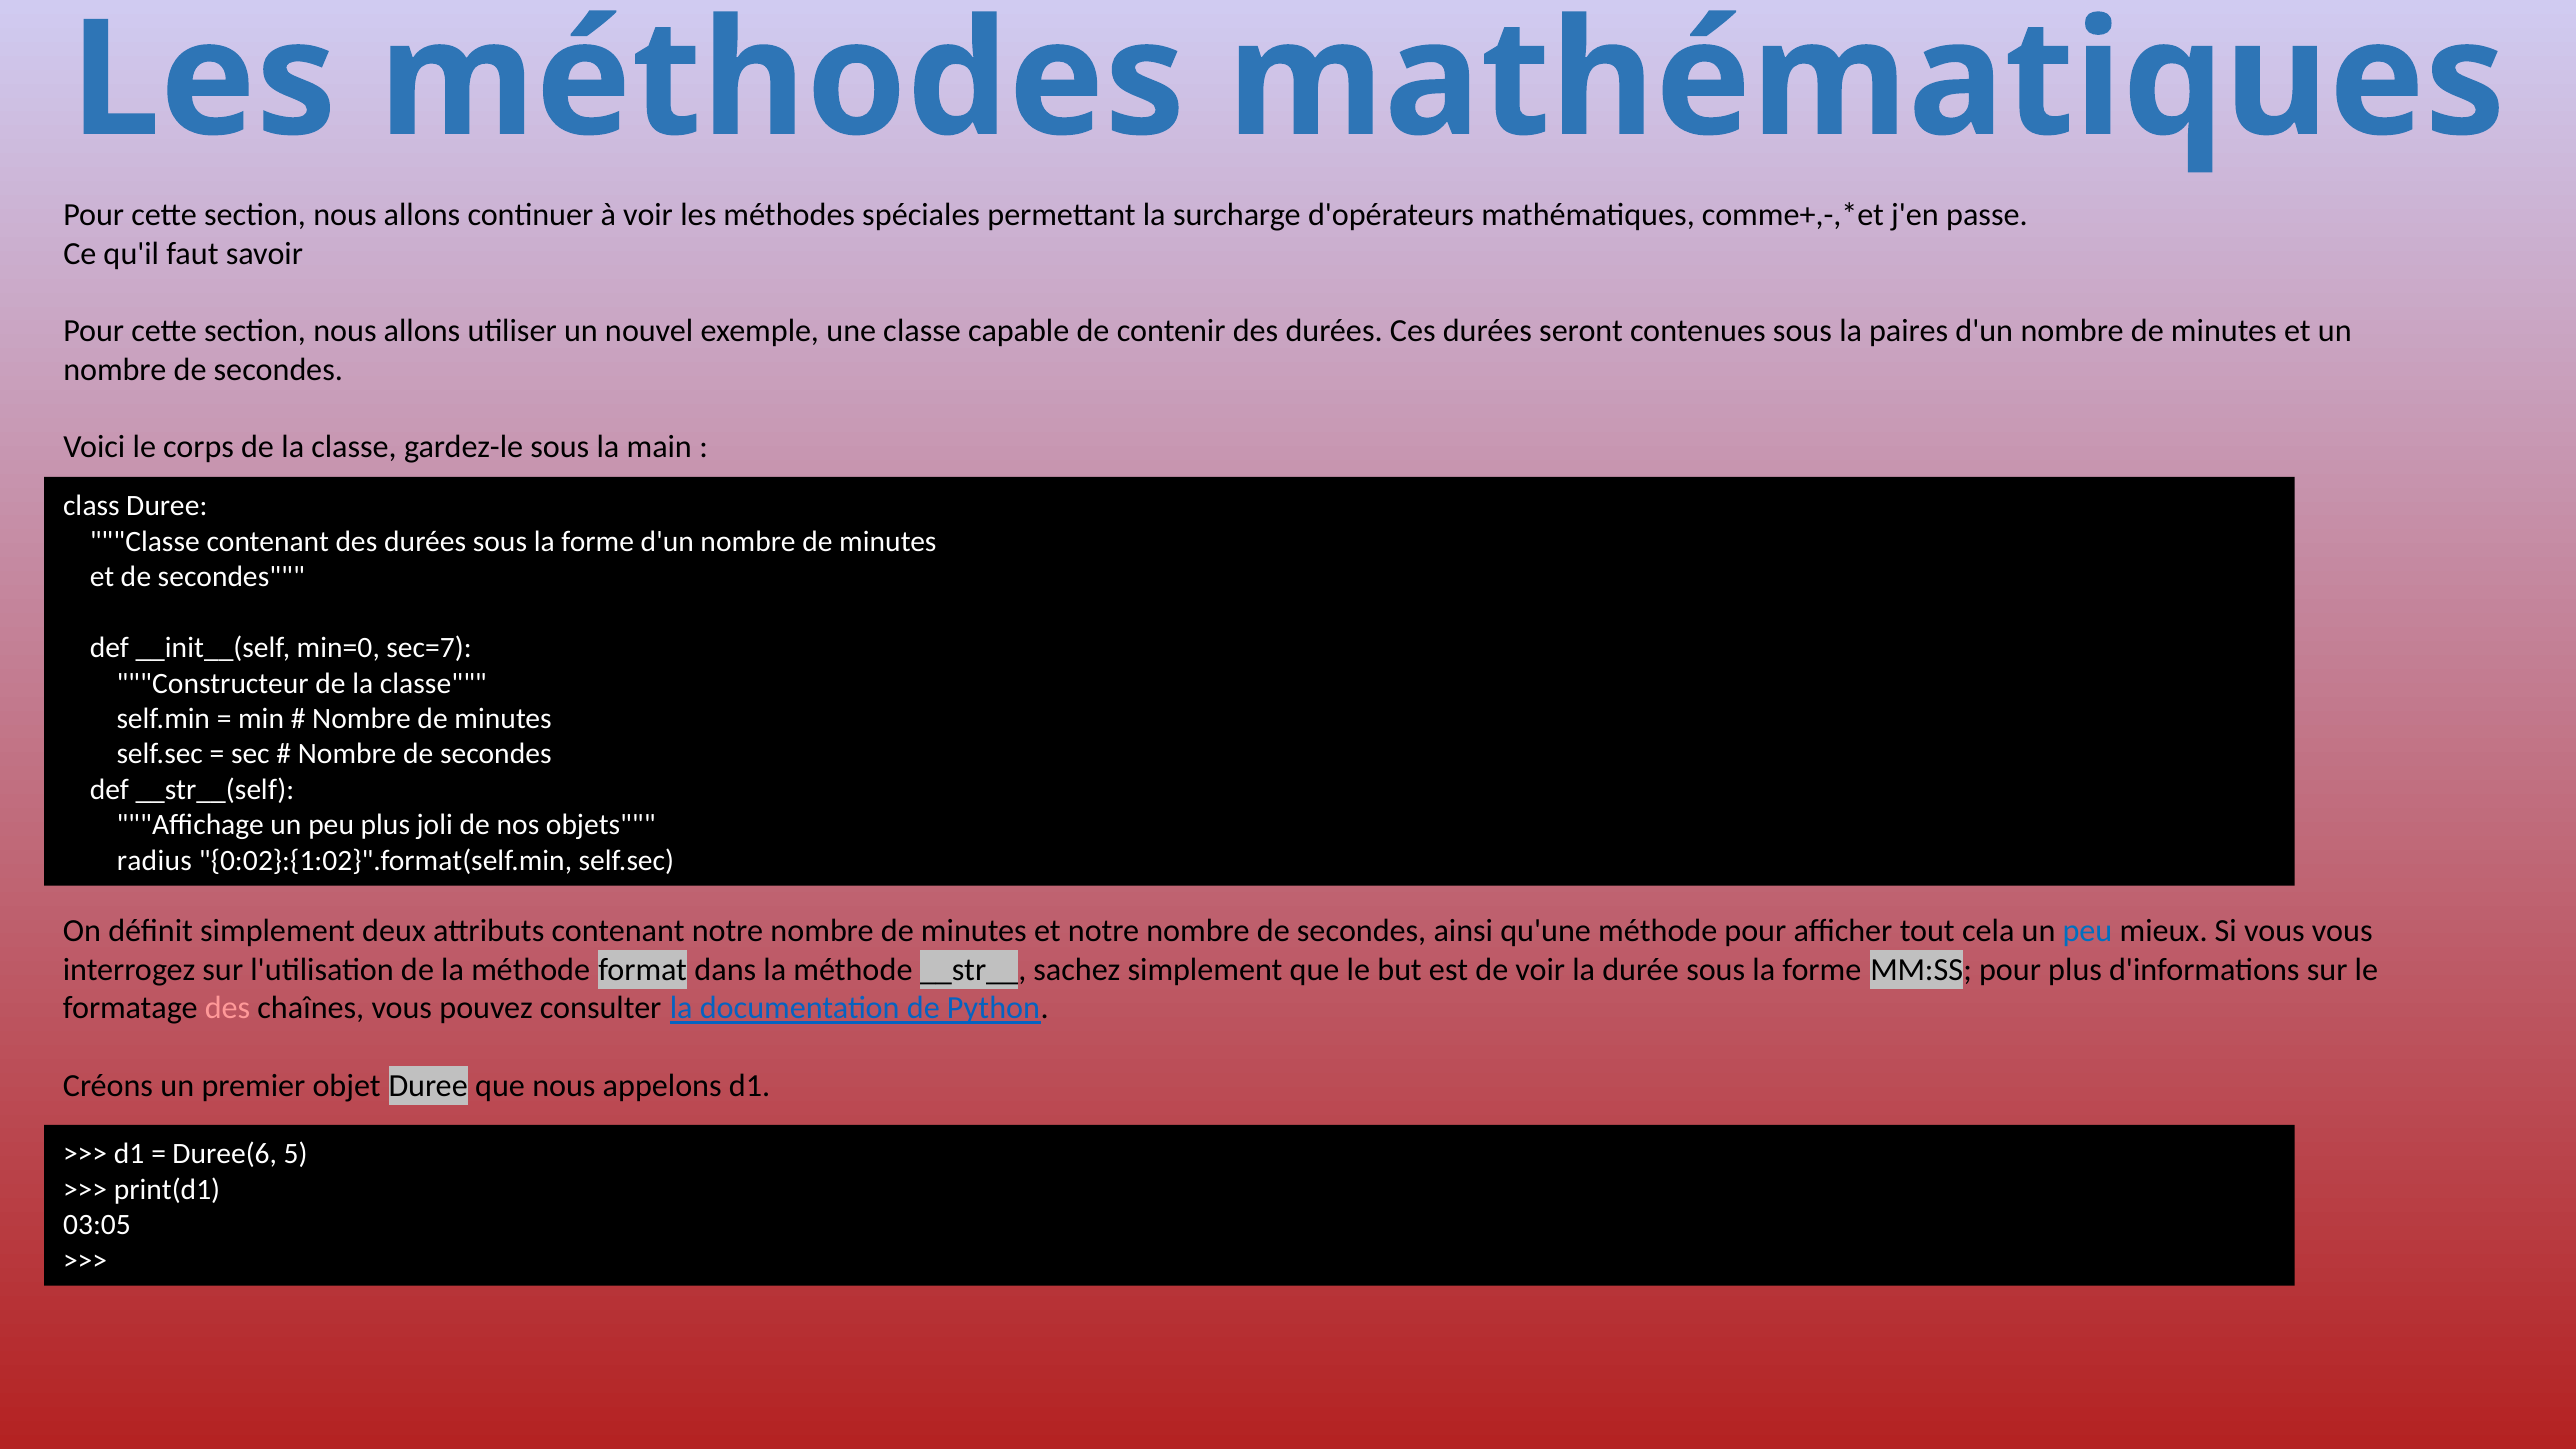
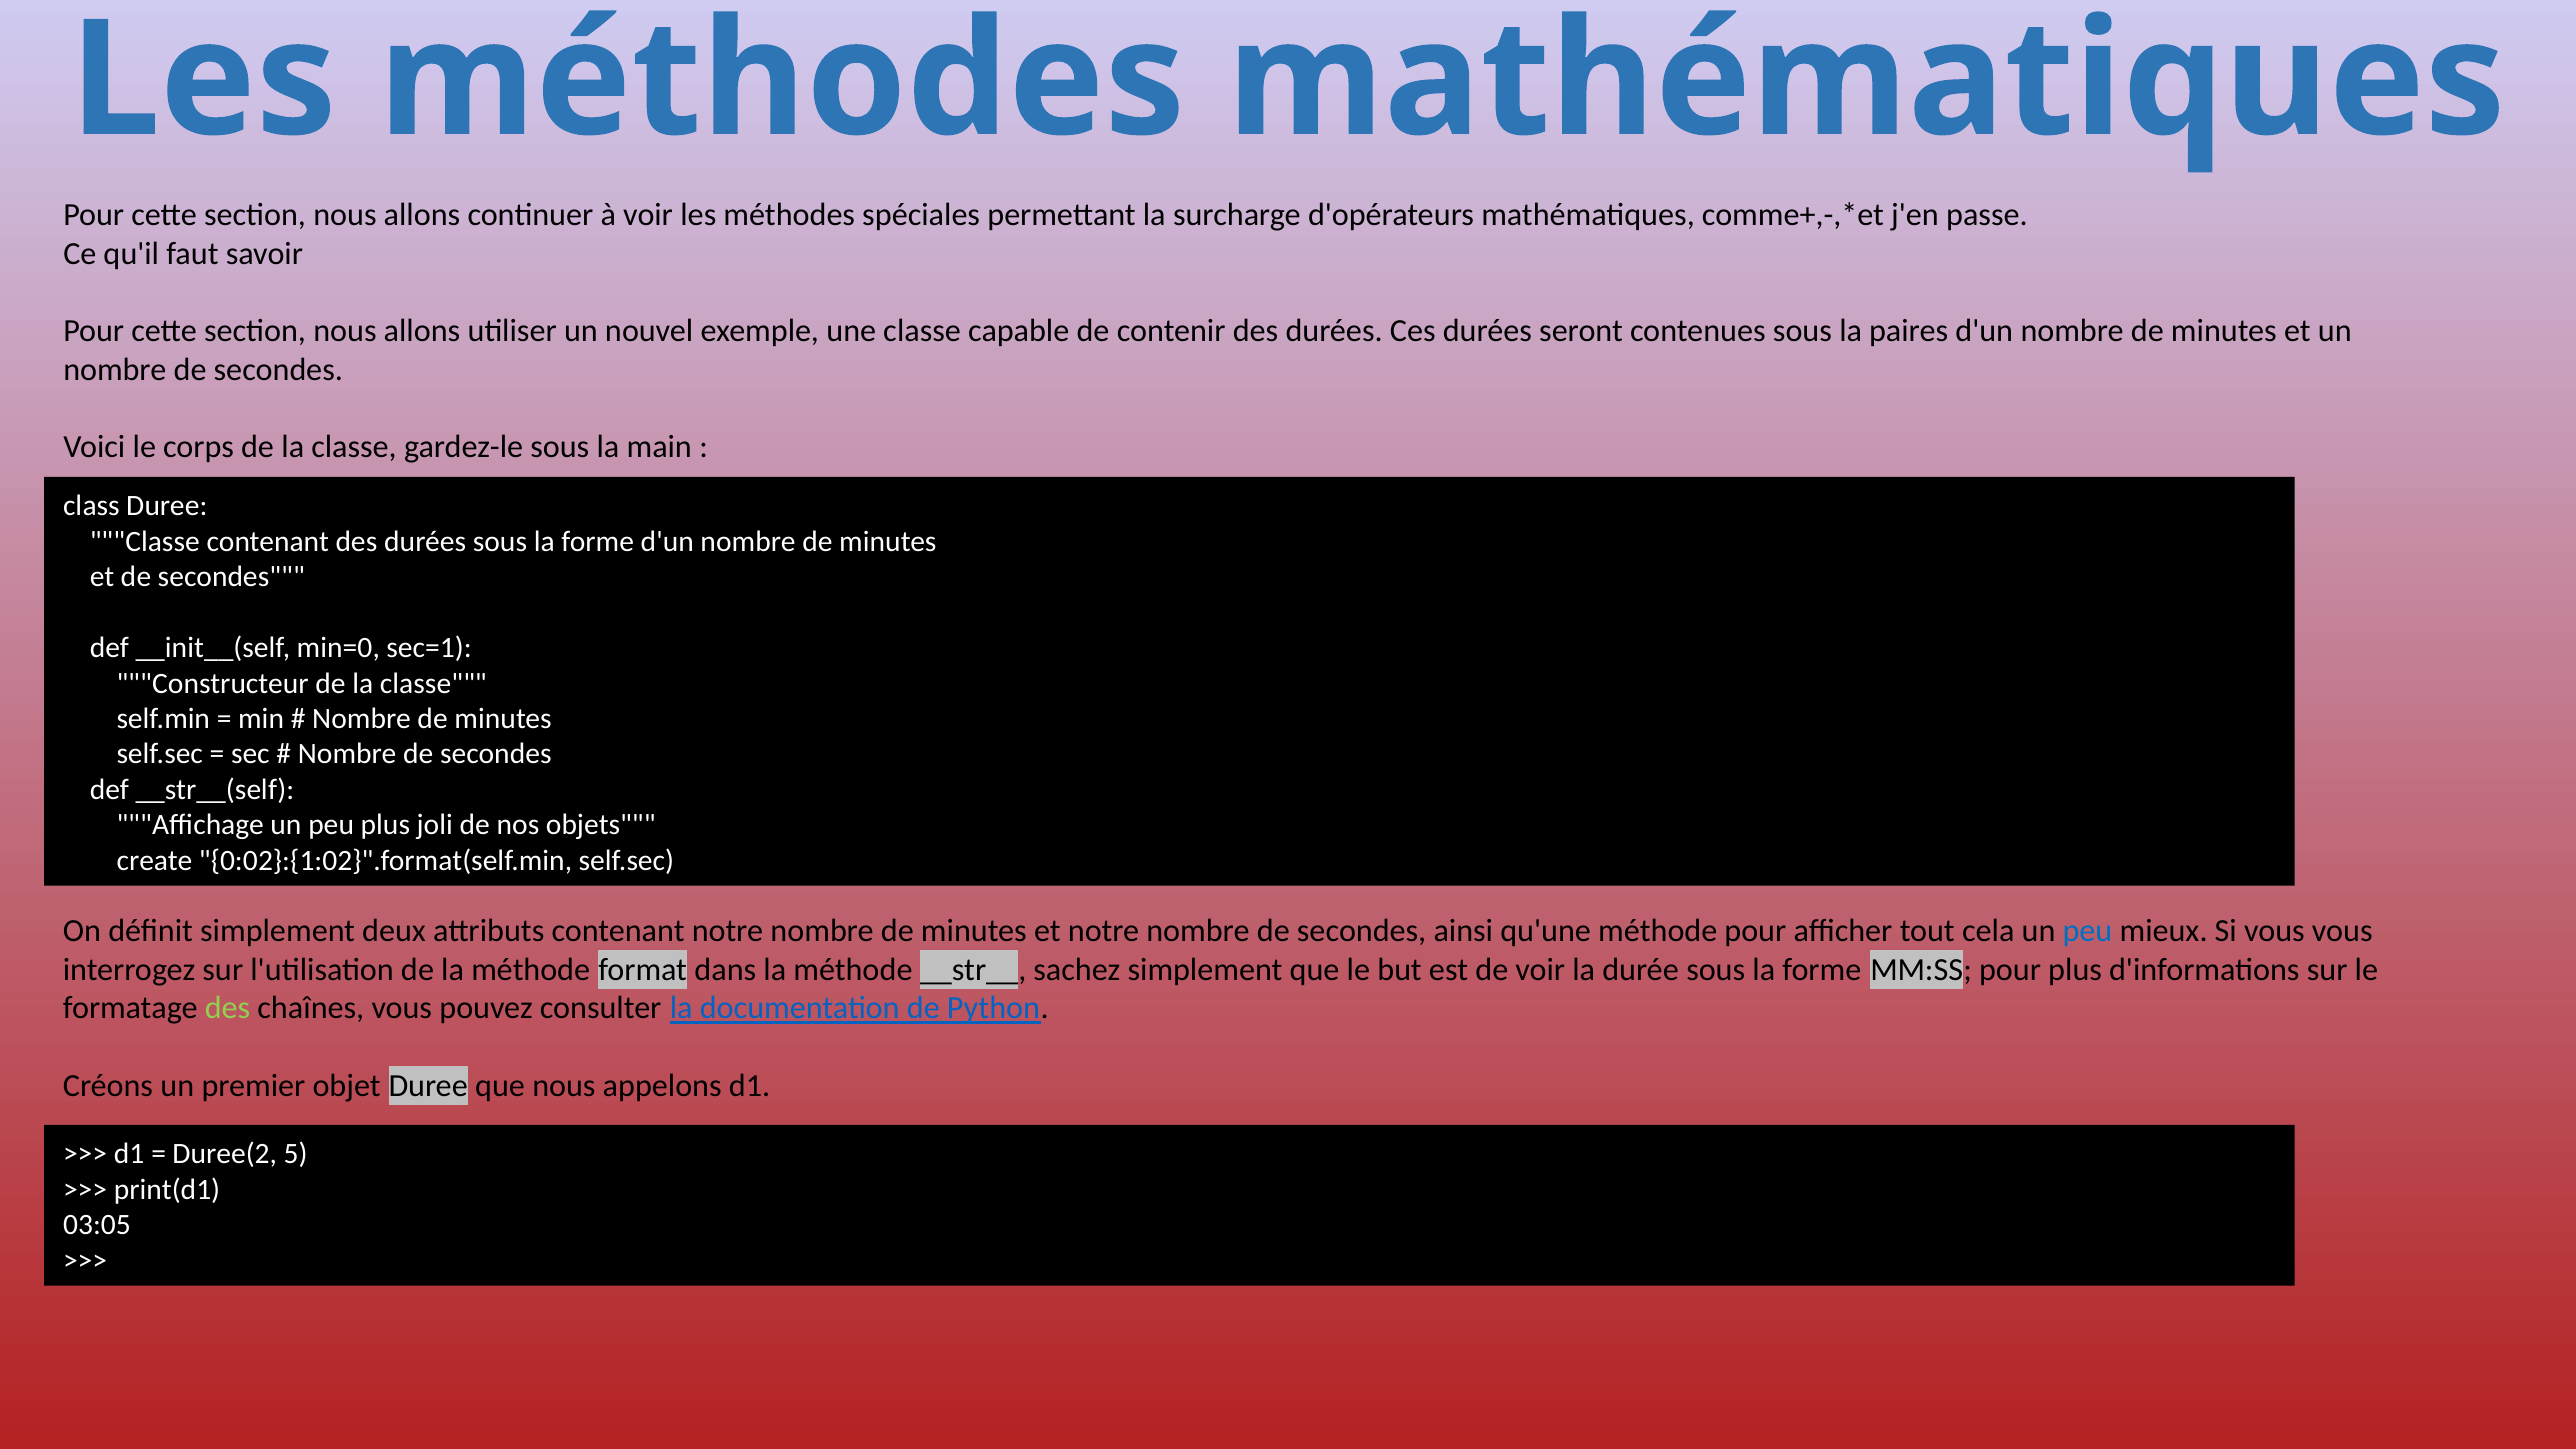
sec=7: sec=7 -> sec=1 (429, 648)
radius: radius -> create (155, 861)
des colour: pink -> light green (228, 1008)
Duree(6: Duree(6 -> Duree(2 (225, 1154)
